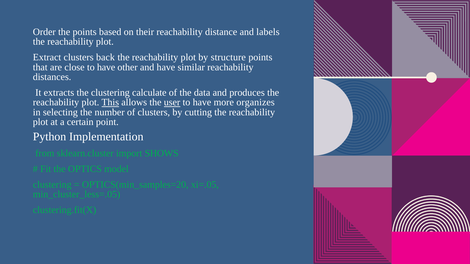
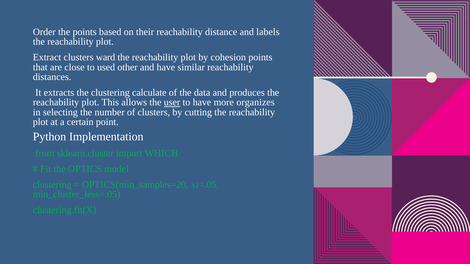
back: back -> ward (106, 57)
structure: structure -> cohesion (228, 57)
close to have: have -> used (106, 67)
This underline: present -> none (110, 102)
SHOWS: SHOWS -> WHICH (162, 153)
